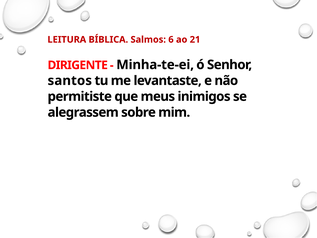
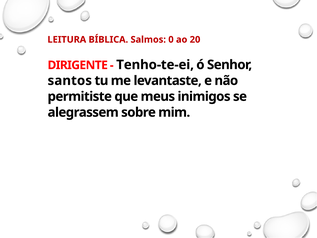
6: 6 -> 0 (171, 40)
21: 21 -> 20 (195, 40)
Minha-te-ei: Minha-te-ei -> Tenho-te-ei (155, 65)
